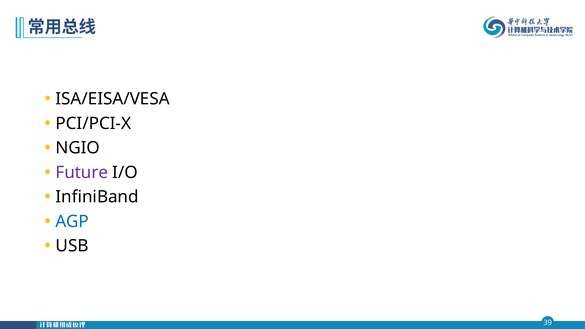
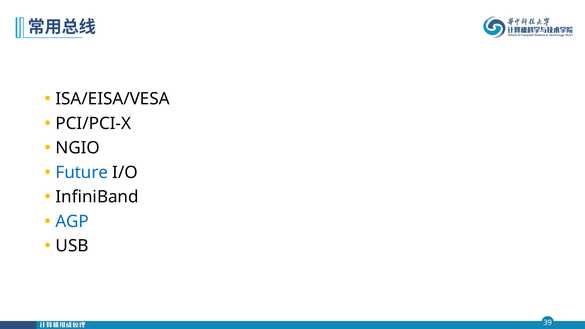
Future colour: purple -> blue (82, 172)
